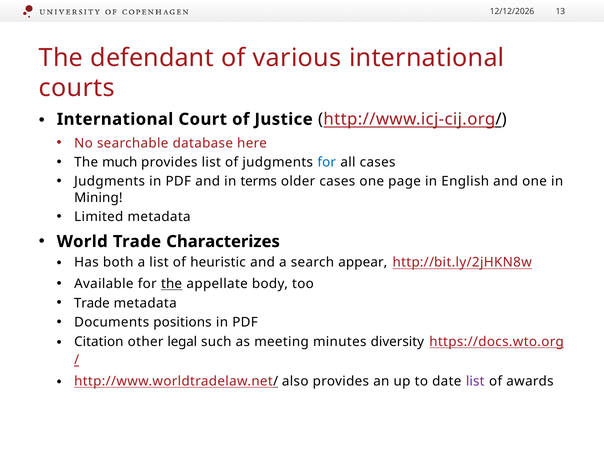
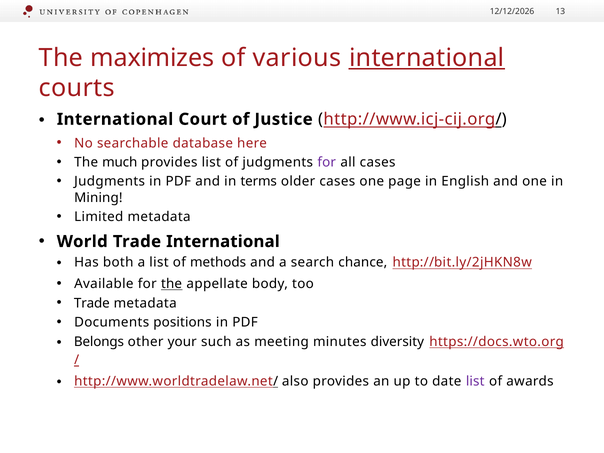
defendant: defendant -> maximizes (152, 58)
international underline: none -> present (427, 58)
for colour: blue -> purple (327, 162)
Trade Characterizes: Characterizes -> International (223, 242)
heuristic: heuristic -> methods (218, 263)
appear: appear -> chance (363, 263)
Citation: Citation -> Belongs (99, 342)
legal: legal -> your (182, 342)
